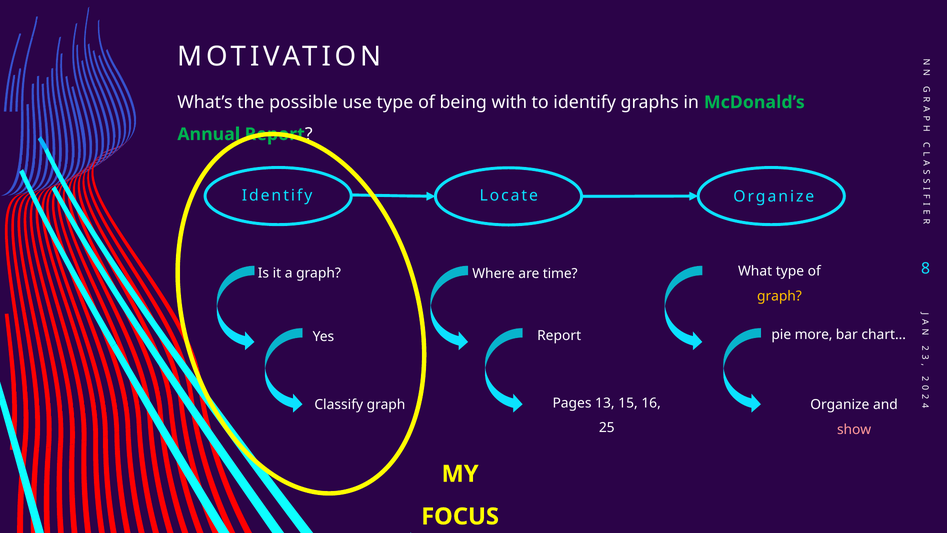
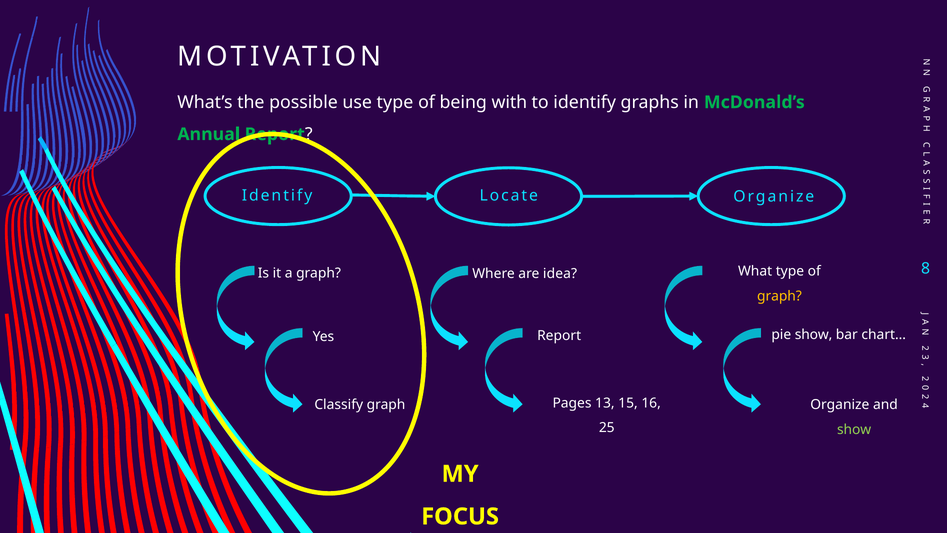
time: time -> idea (560, 274)
pie more: more -> show (814, 335)
show colour: pink -> light green (854, 429)
